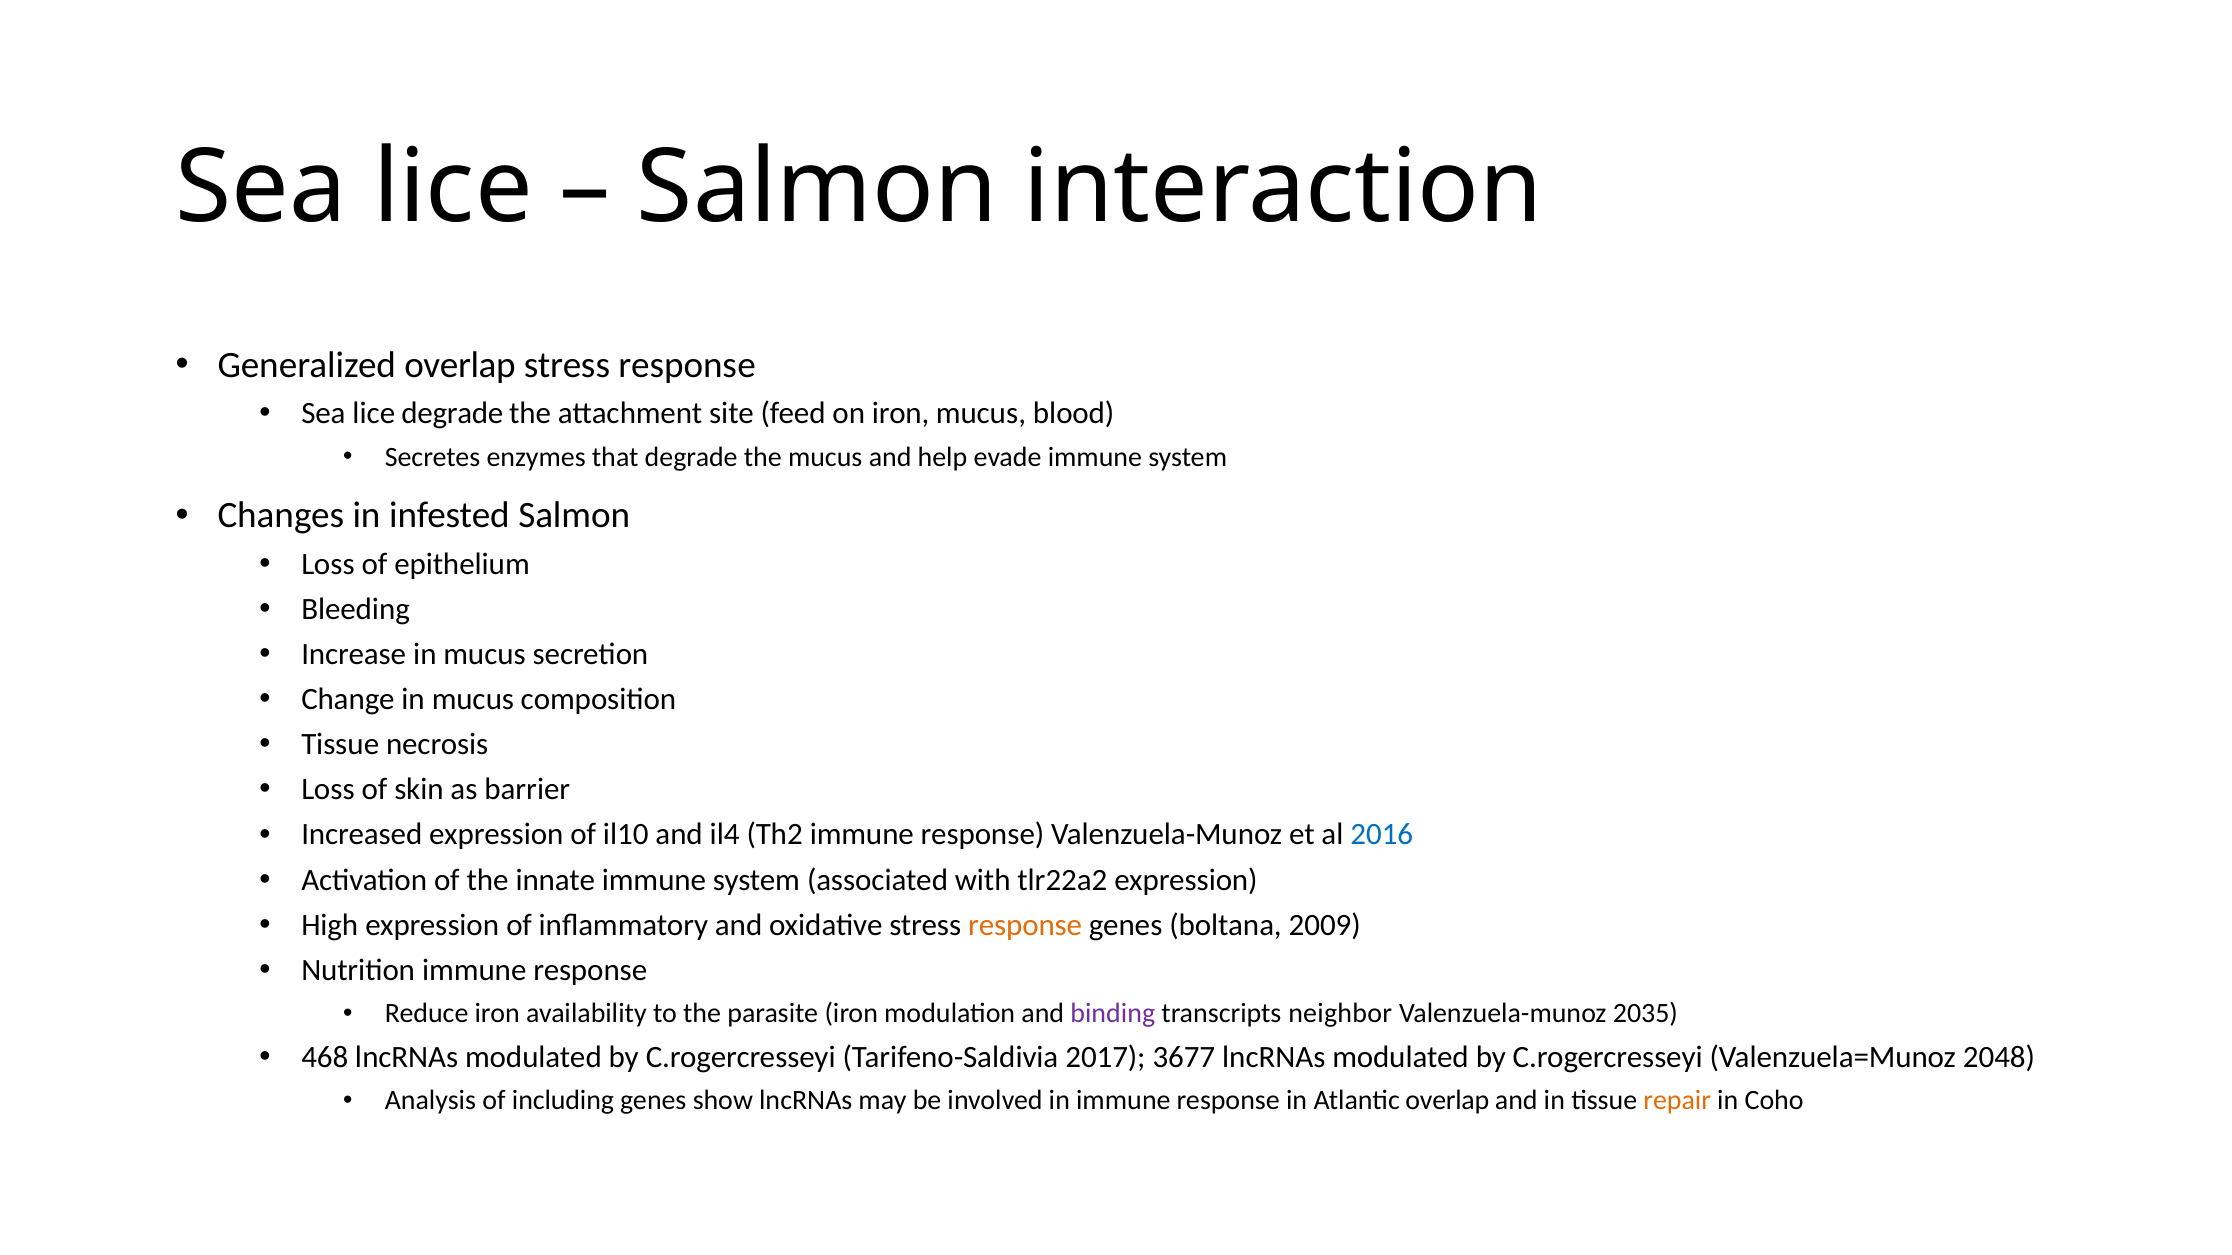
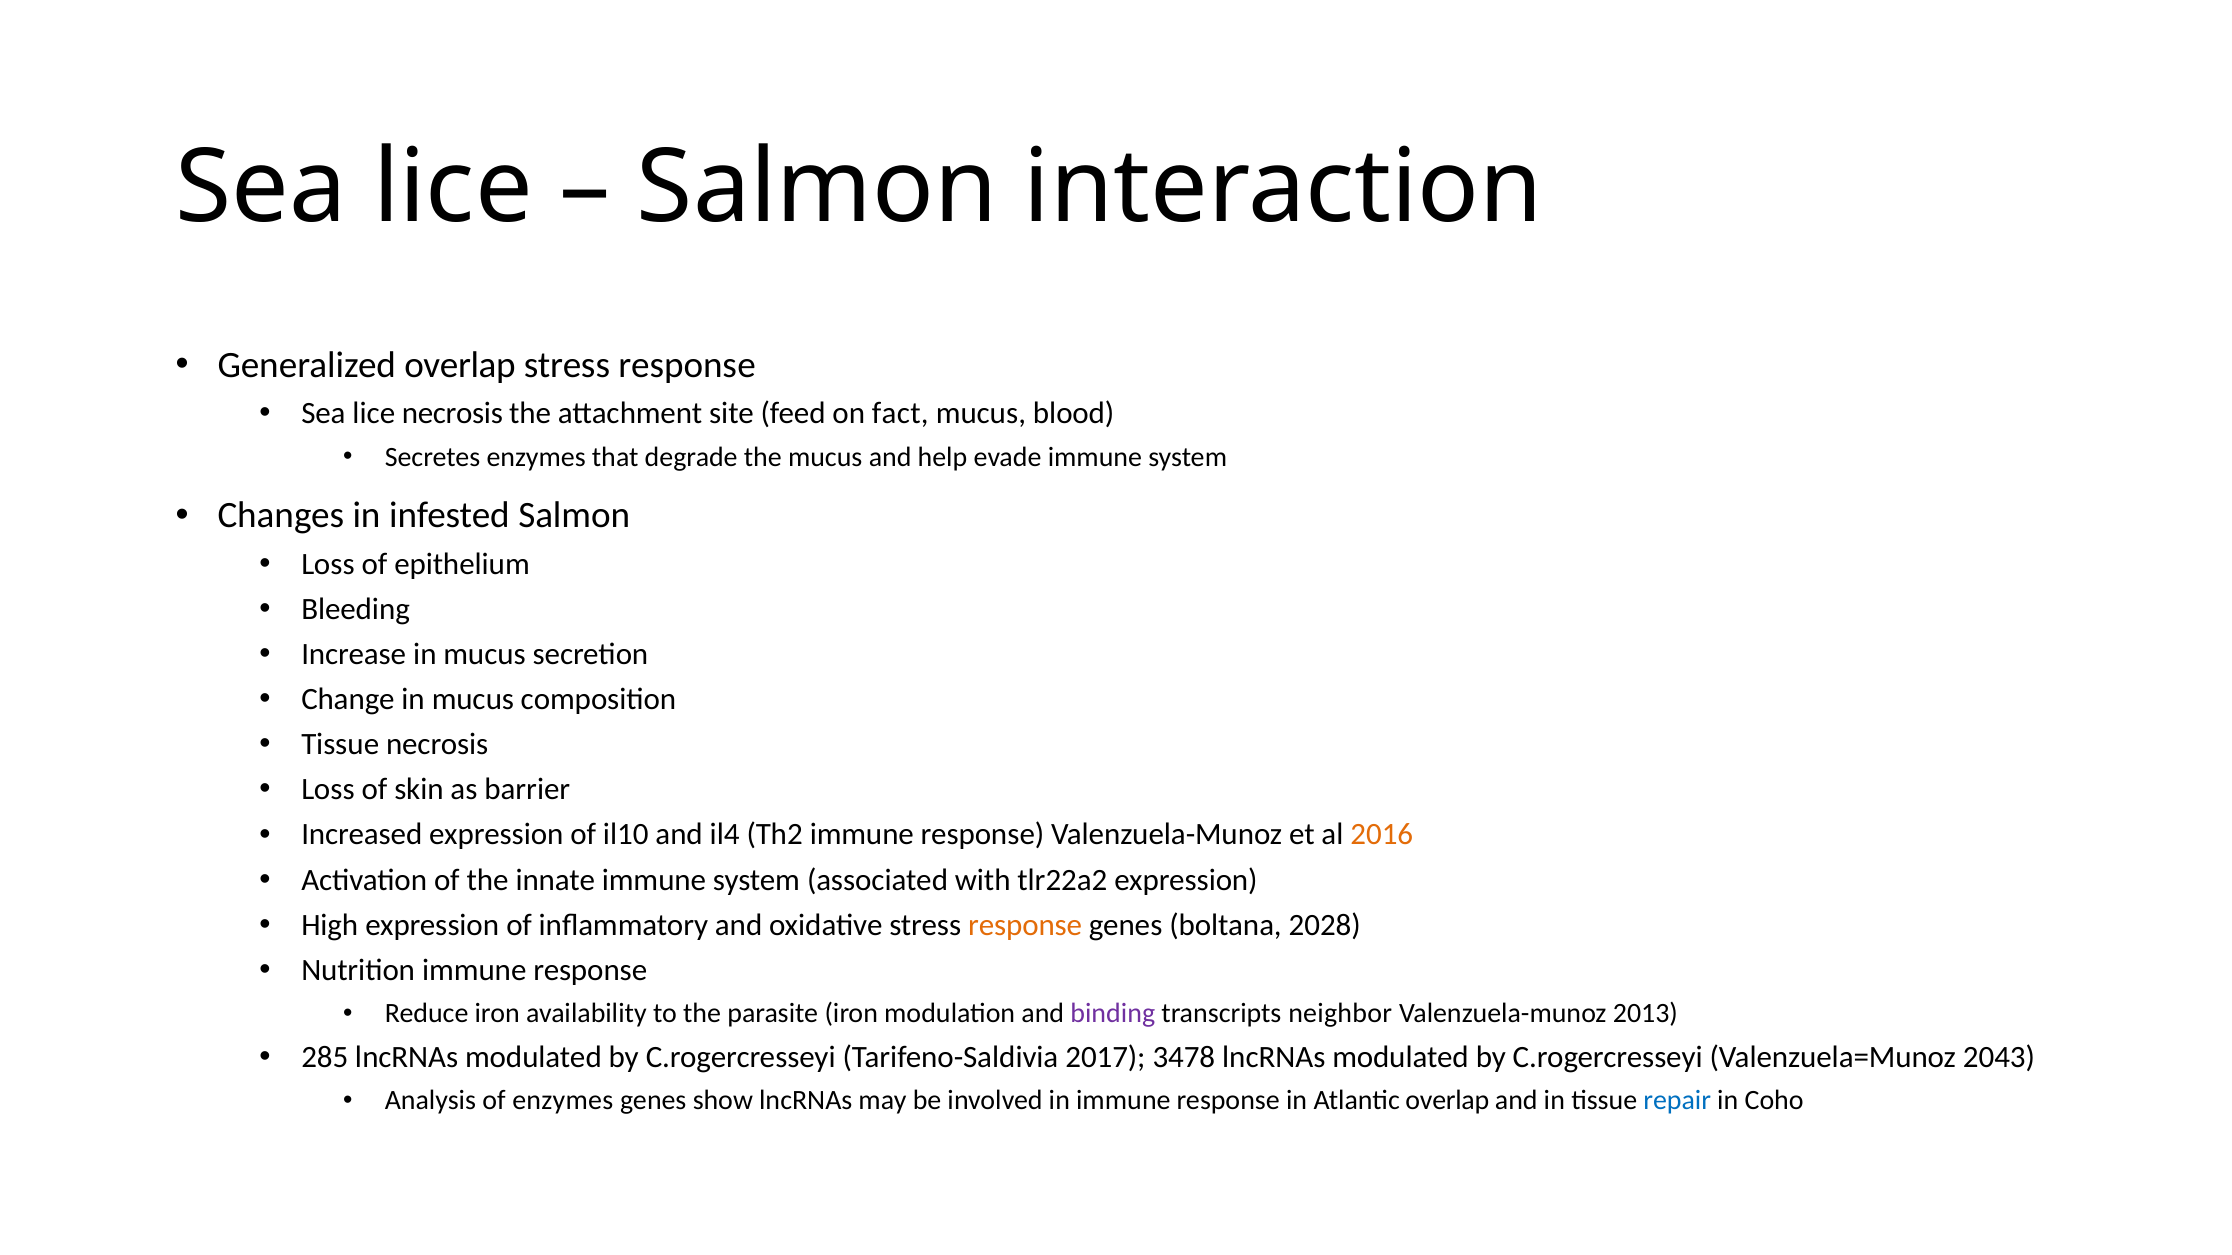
lice degrade: degrade -> necrosis (452, 414)
on iron: iron -> fact (900, 414)
2016 colour: blue -> orange (1382, 835)
2009: 2009 -> 2028 (1325, 925)
2035: 2035 -> 2013 (1645, 1014)
468: 468 -> 285 (325, 1058)
3677: 3677 -> 3478 (1184, 1058)
2048: 2048 -> 2043 (1999, 1058)
of including: including -> enzymes (563, 1101)
repair colour: orange -> blue (1677, 1101)
